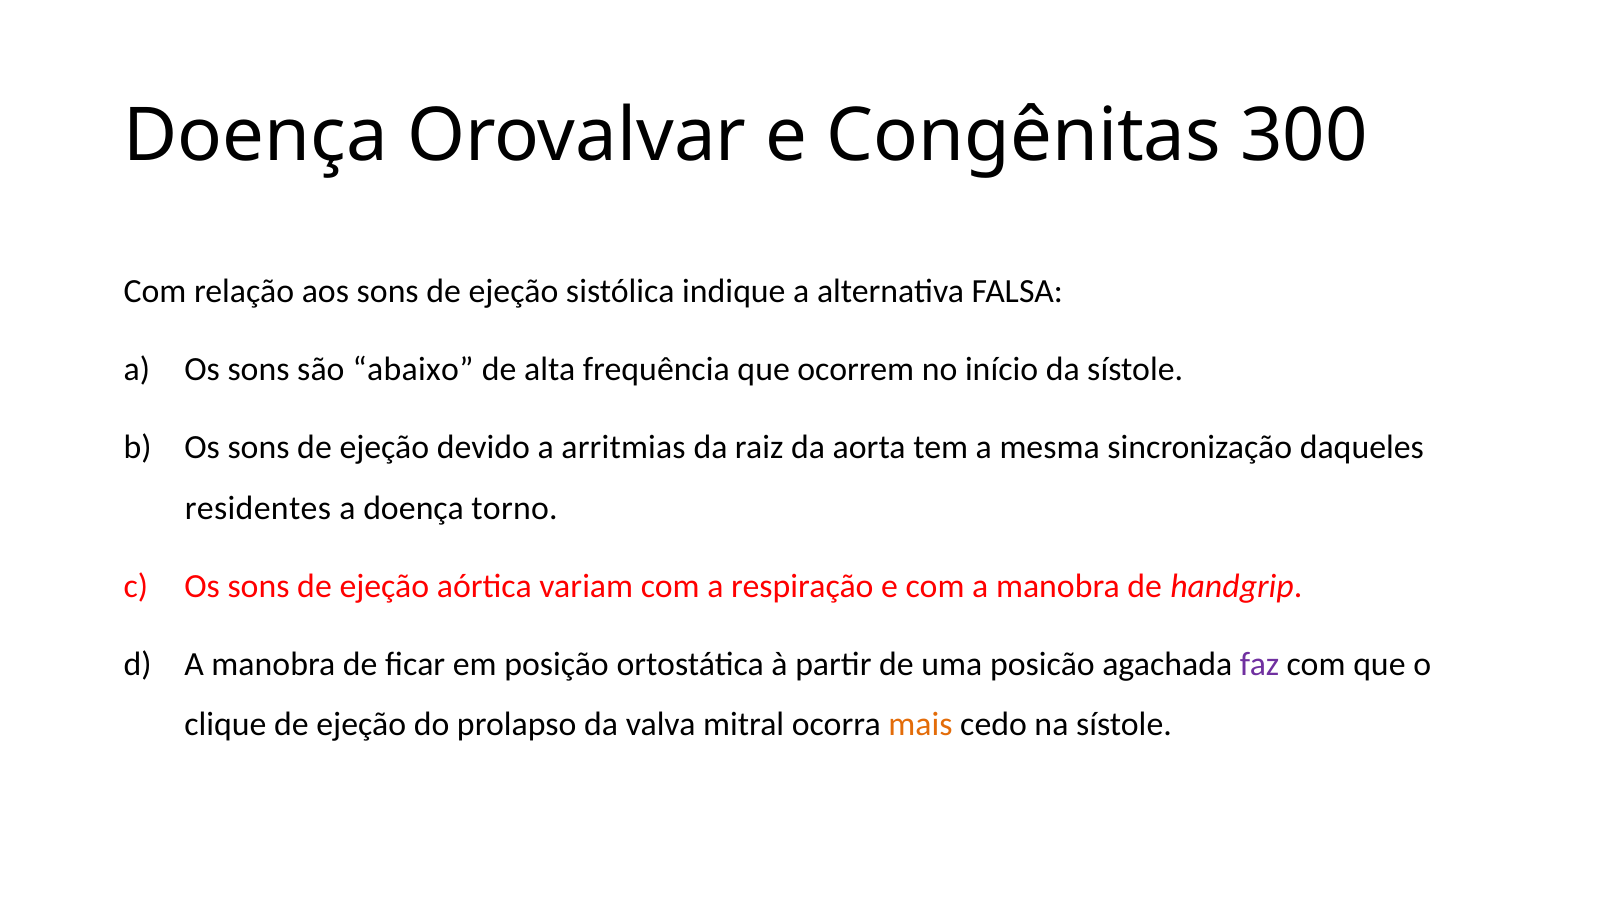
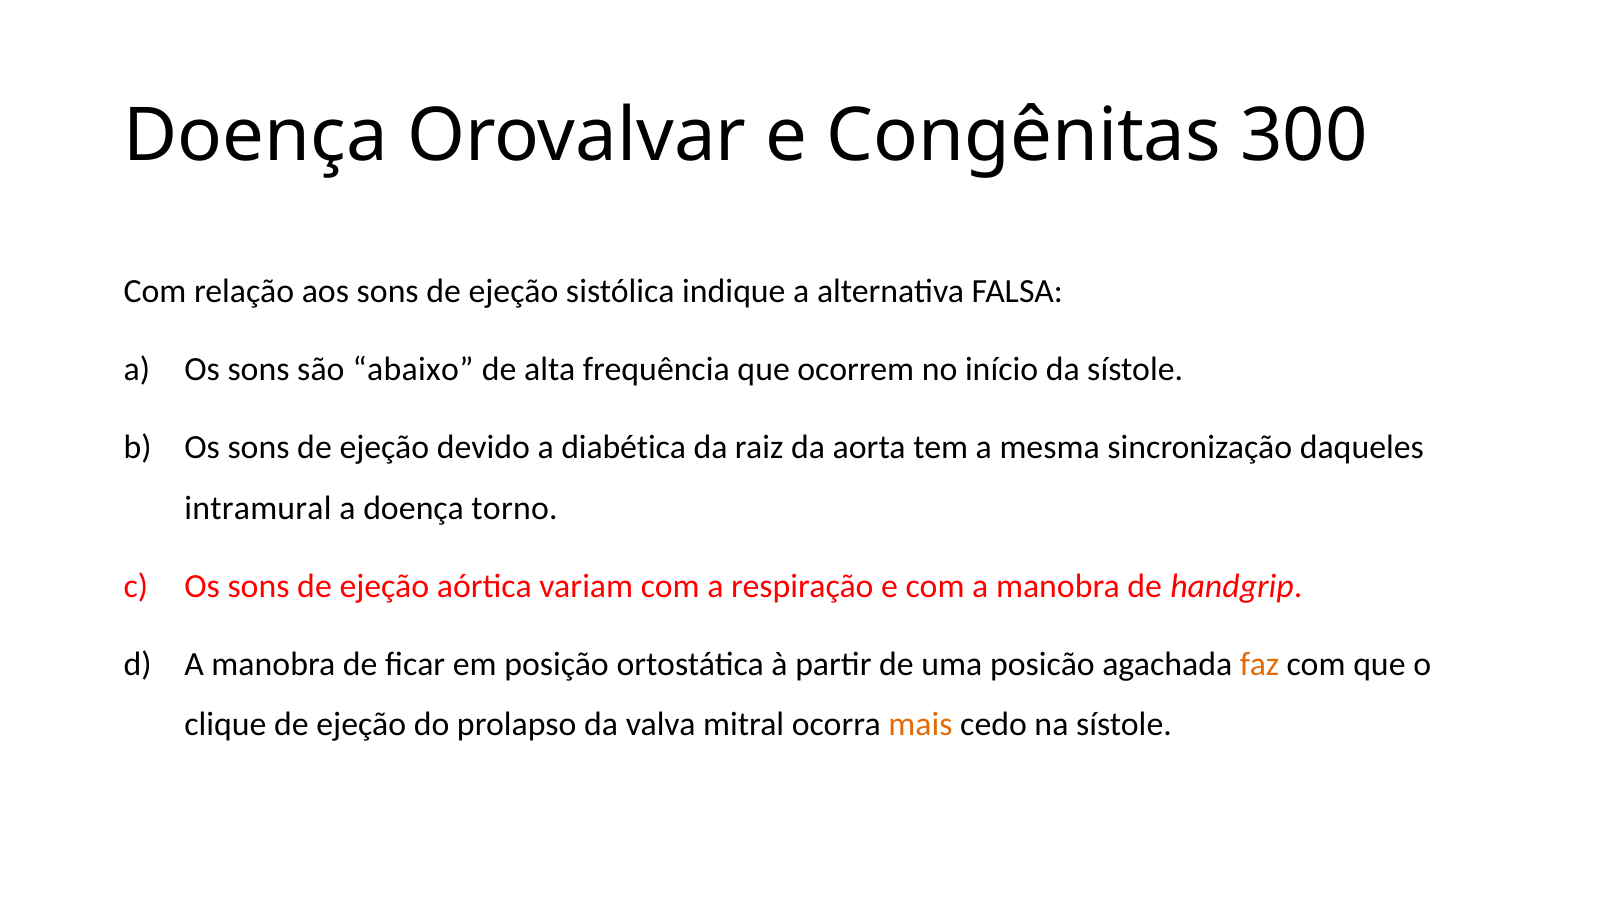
arritmias: arritmias -> diabética (624, 447)
residentes: residentes -> intramural (258, 508)
faz colour: purple -> orange (1260, 664)
